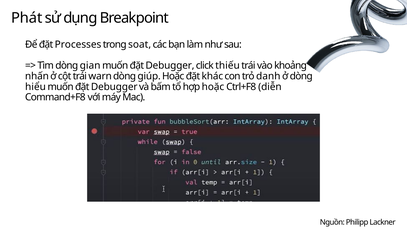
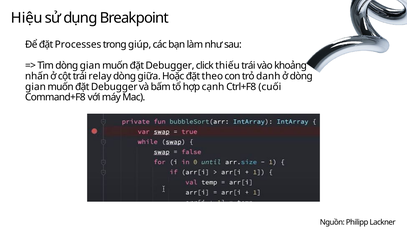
Phát: Phát -> Hiệu (27, 18)
soat: soat -> giúp (140, 45)
warn: warn -> relay (100, 76)
giúp: giúp -> giữa (149, 76)
khác: khác -> theo (212, 76)
hiểu: hiểu -> gian (35, 87)
hợp hoặc: hoặc -> cạnh (213, 87)
diễn: diễn -> cuối (270, 87)
